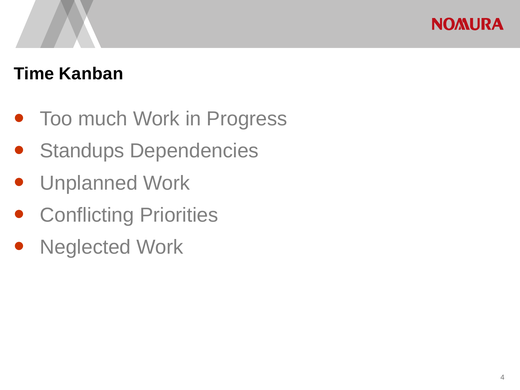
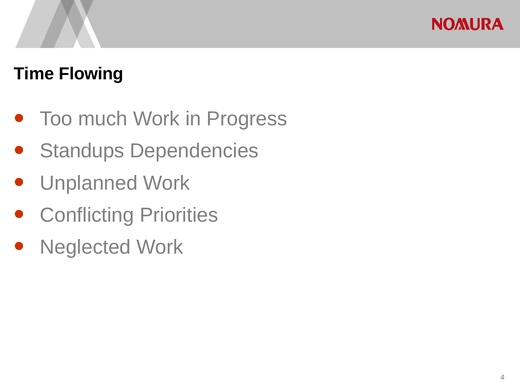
Kanban: Kanban -> Flowing (91, 74)
